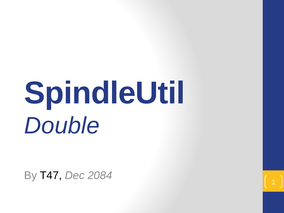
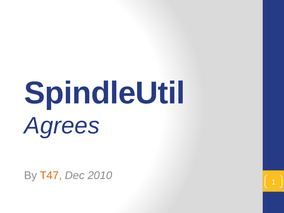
Double: Double -> Agrees (62, 126)
T47 colour: black -> orange (51, 175)
2084: 2084 -> 2010 (100, 175)
